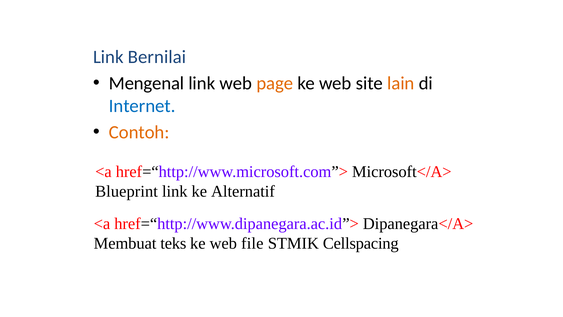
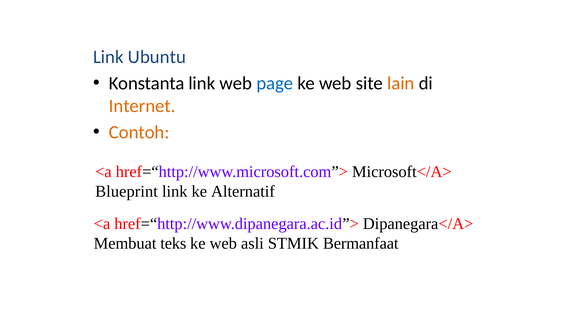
Bernilai: Bernilai -> Ubuntu (157, 57)
Mengenal: Mengenal -> Konstanta (147, 83)
page colour: orange -> blue (275, 83)
Internet colour: blue -> orange (142, 106)
file: file -> asli (252, 243)
Cellspacing: Cellspacing -> Bermanfaat (361, 243)
